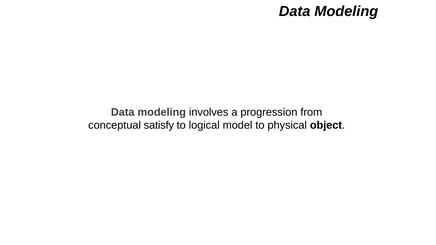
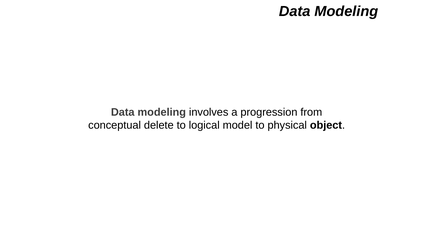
satisfy: satisfy -> delete (159, 126)
